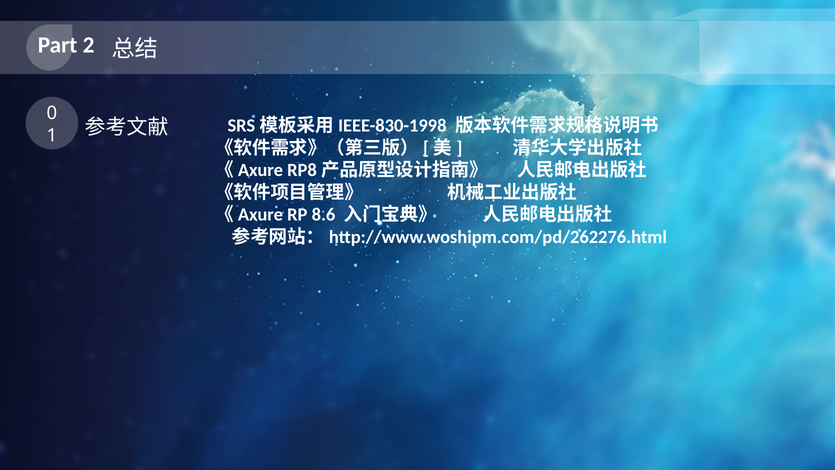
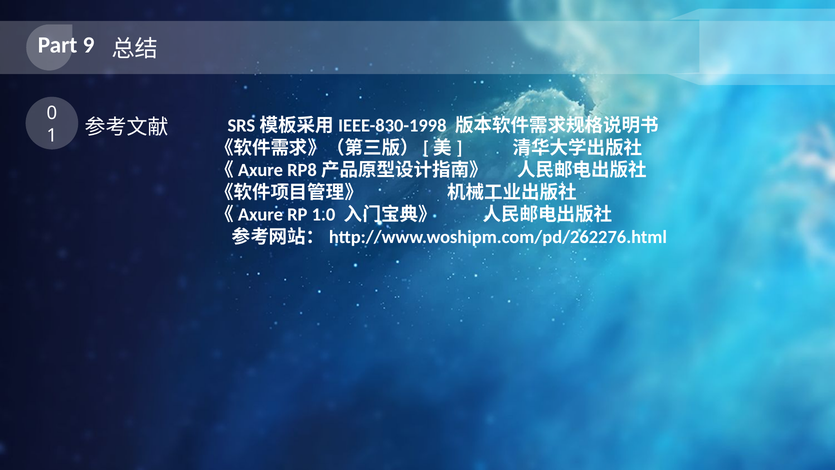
2: 2 -> 9 (89, 45)
8.6: 8.6 -> 1.0 (323, 215)
